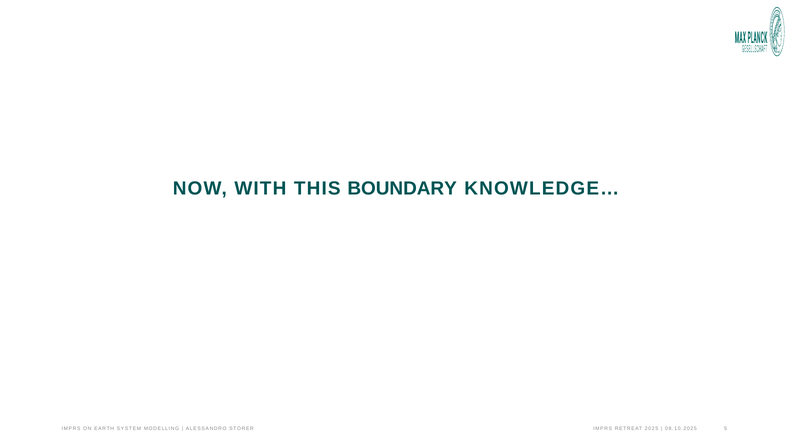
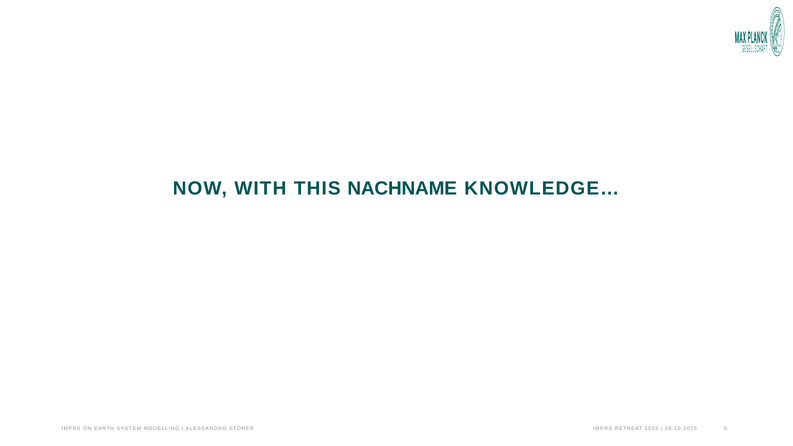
BOUNDARY: BOUNDARY -> NACHNAME (402, 189)
